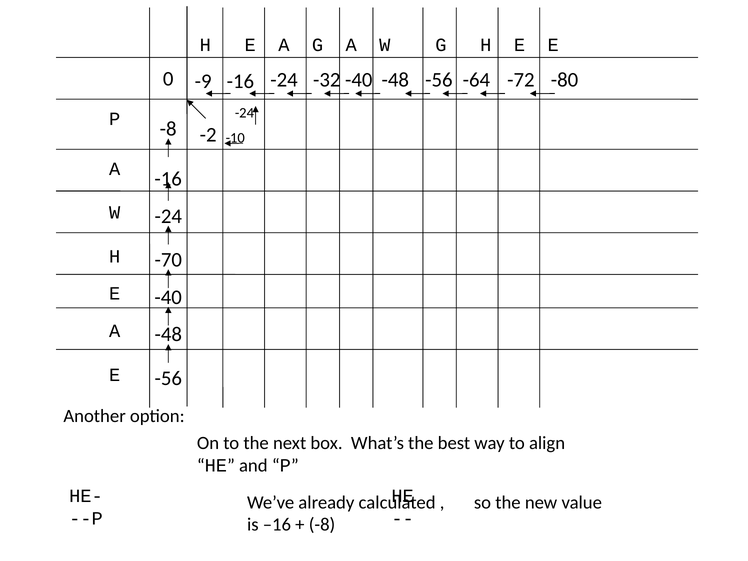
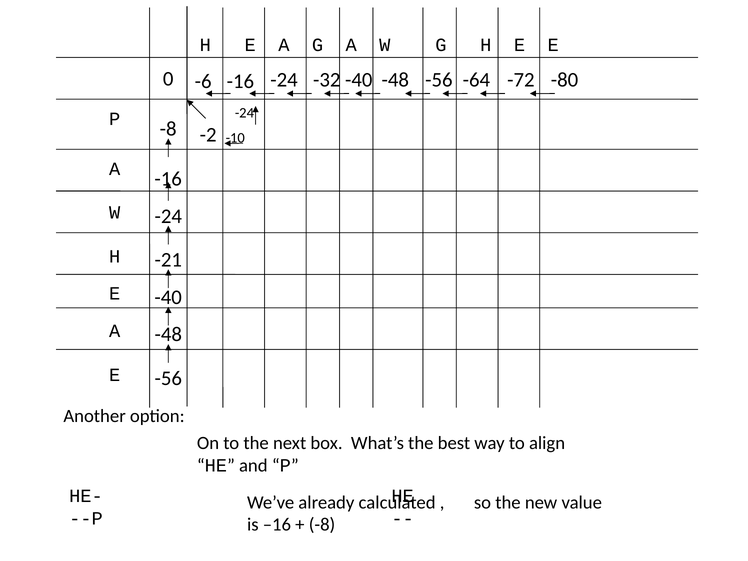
-9: -9 -> -6 (203, 81)
-70: -70 -> -21 (168, 260)
